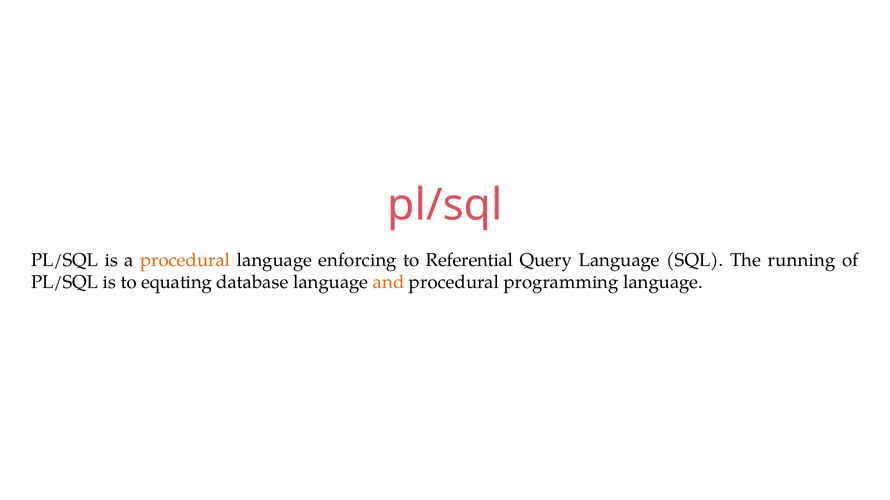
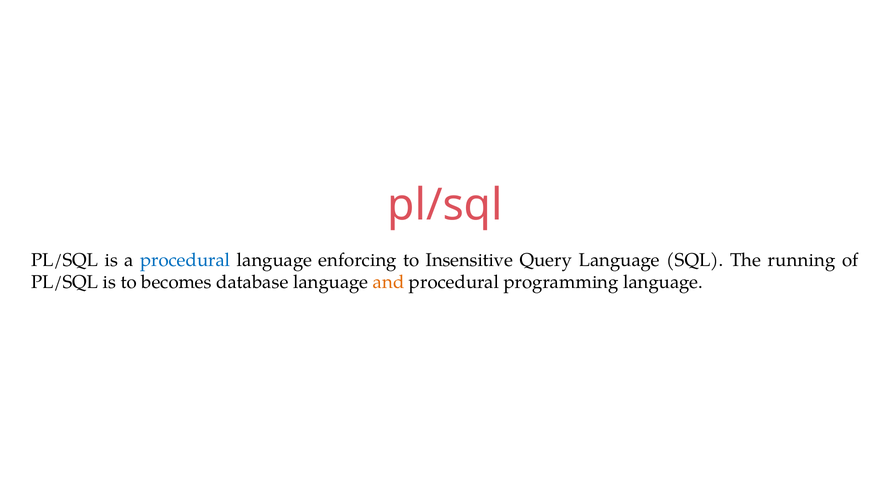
procedural colour: orange -> blue (185, 260)
Referential: Referential -> Insensitive (470, 260)
equating: equating -> becomes (176, 283)
